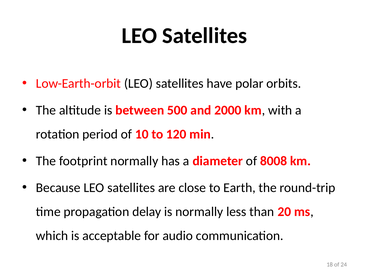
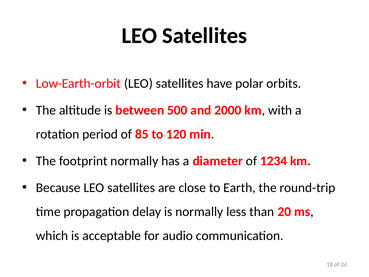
10: 10 -> 85 (142, 134)
8008: 8008 -> 1234 (274, 161)
